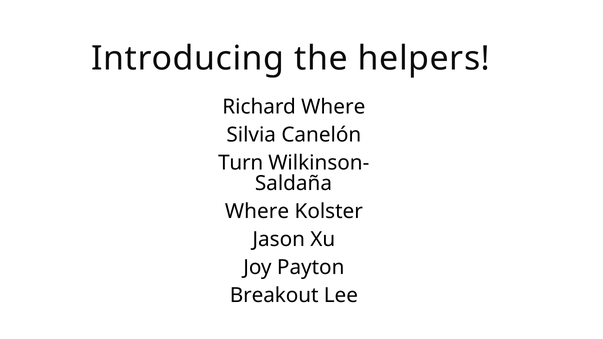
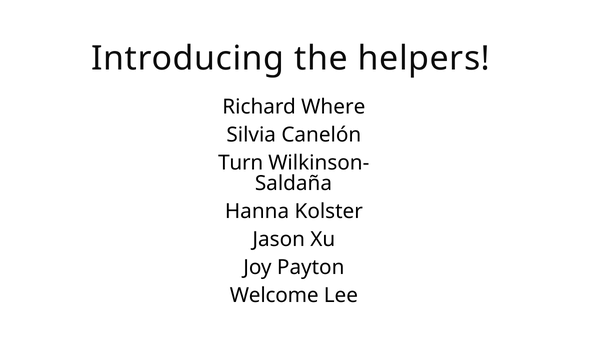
Where: Where -> Hanna (257, 211)
Breakout: Breakout -> Welcome (274, 295)
